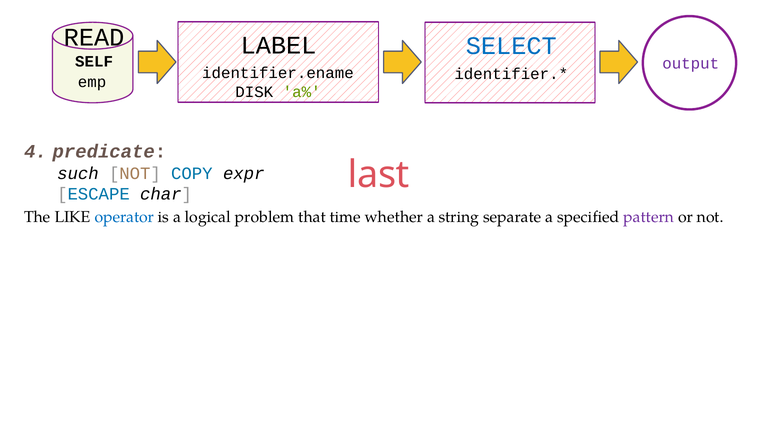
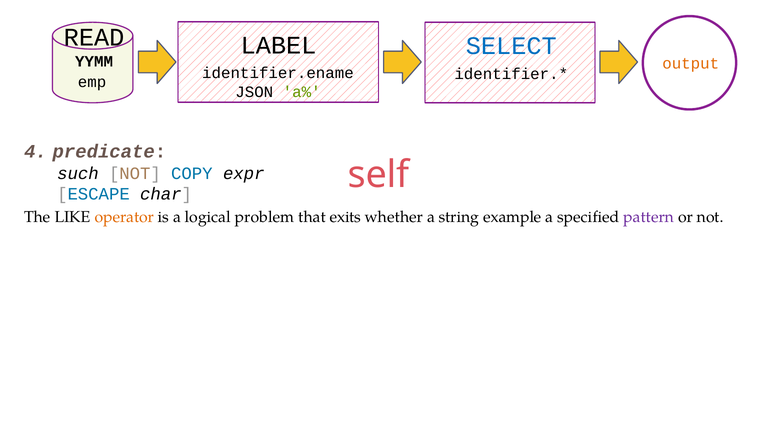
SELF: SELF -> YYMM (94, 61)
output colour: purple -> orange (691, 64)
DISK: DISK -> JSON (254, 92)
last: last -> self (379, 175)
operator colour: blue -> orange (124, 217)
time: time -> exits (345, 217)
separate: separate -> example (512, 217)
